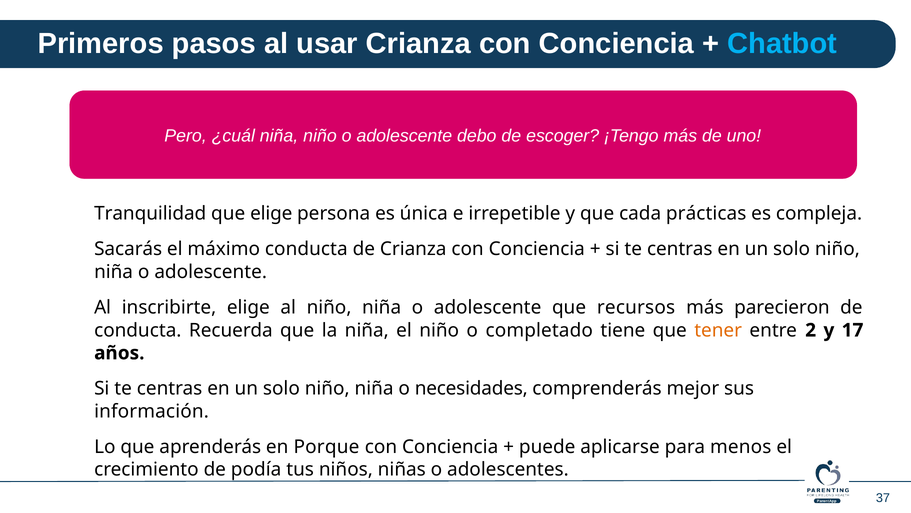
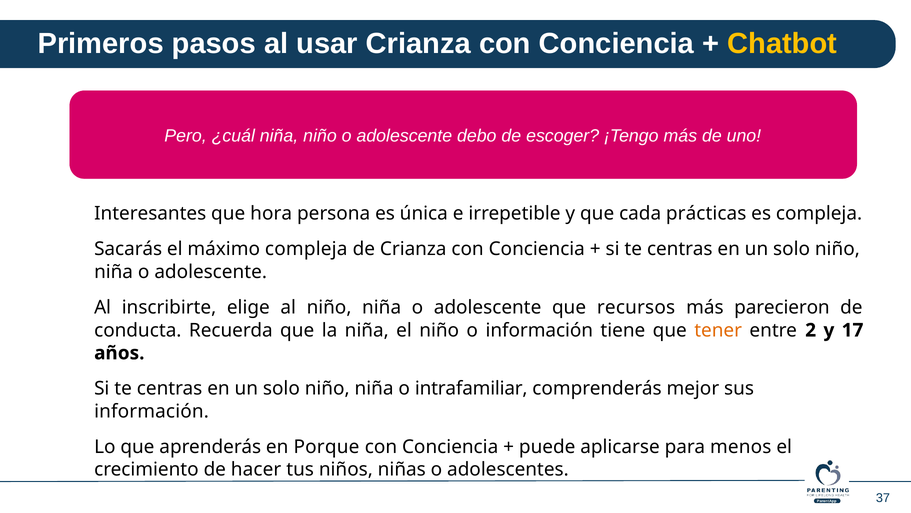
Chatbot colour: light blue -> yellow (782, 44)
Tranquilidad: Tranquilidad -> Interesantes (150, 213)
que elige: elige -> hora (271, 213)
máximo conducta: conducta -> compleja (306, 249)
o completado: completado -> información (539, 330)
necesidades: necesidades -> intrafamiliar (471, 388)
podía: podía -> hacer (256, 469)
